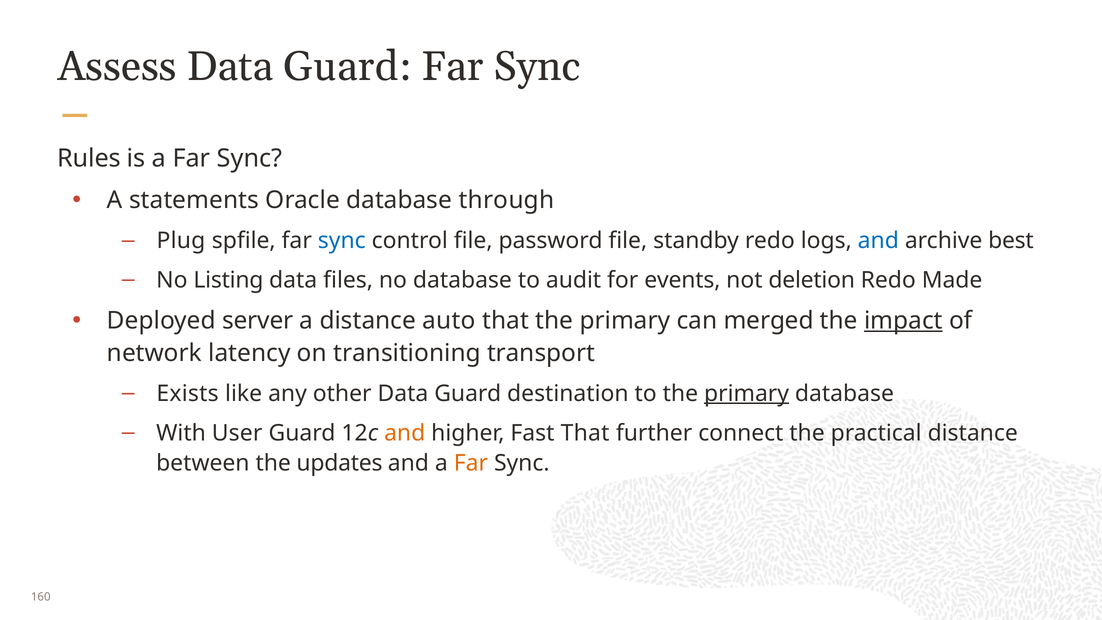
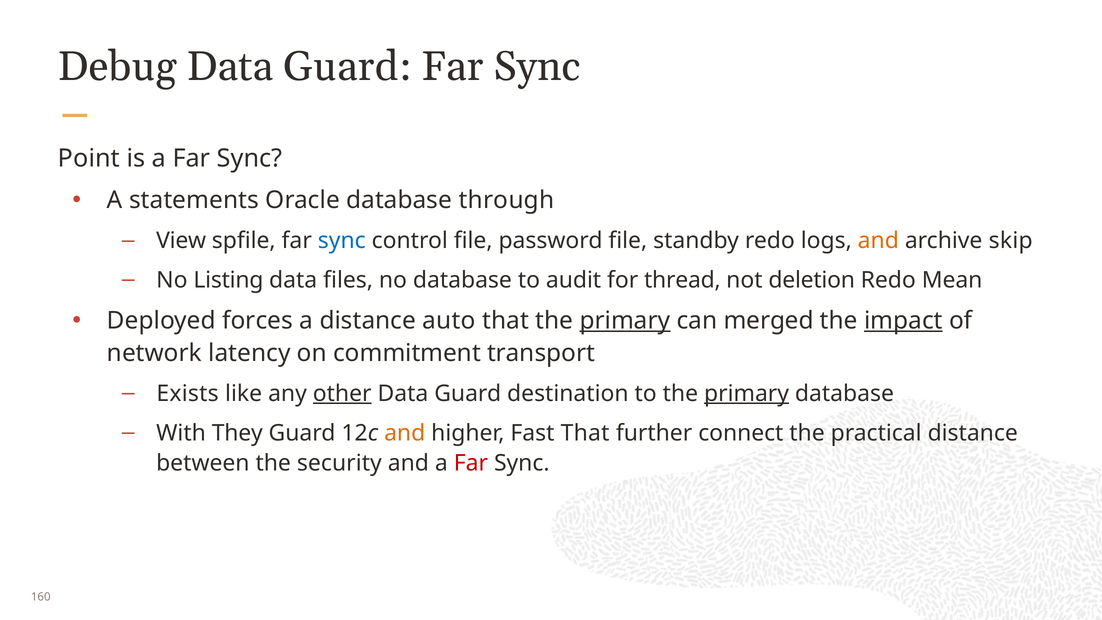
Assess: Assess -> Debug (117, 66)
Rules: Rules -> Point (89, 158)
Plug: Plug -> View (181, 241)
and colour: blue -> orange (878, 241)
best: best -> skip (1011, 241)
events: events -> thread (682, 280)
Made: Made -> Mean (952, 280)
server: server -> forces (258, 321)
primary underline: none -> present (625, 321)
transitioning: transitioning -> commitment (407, 353)
other underline: none -> present (342, 393)
User: User -> They (237, 433)
updates: updates -> security (339, 463)
Far colour: orange -> red (471, 463)
